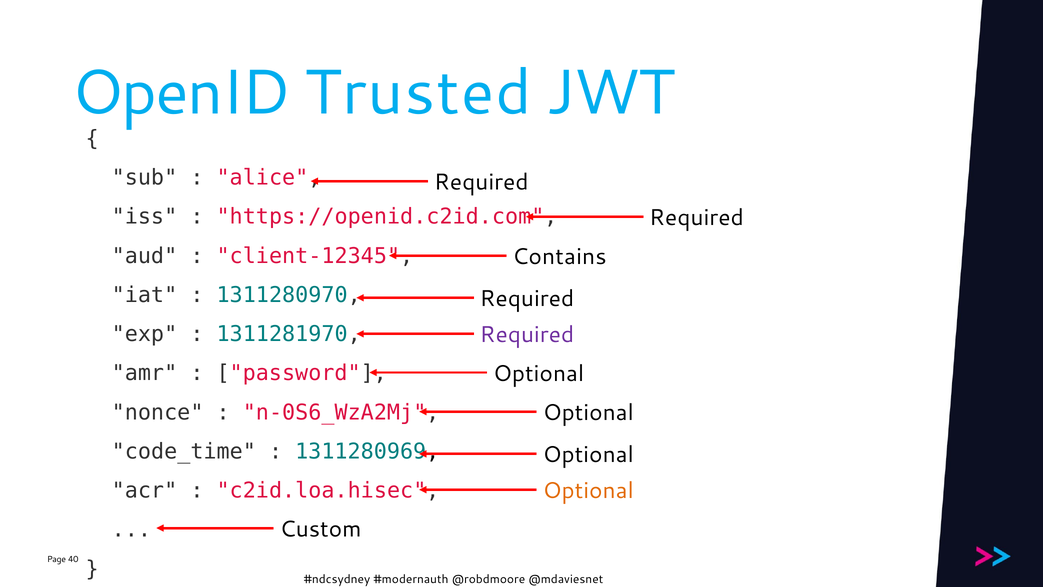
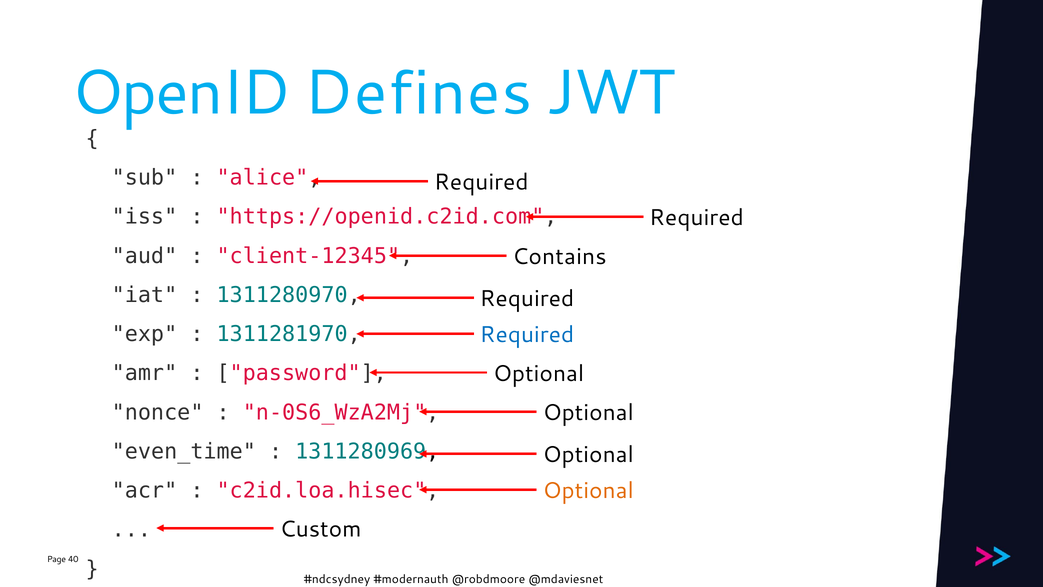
Trusted: Trusted -> Defines (418, 93)
Required colour: purple -> blue (527, 335)
code_time: code_time -> even_time (184, 451)
